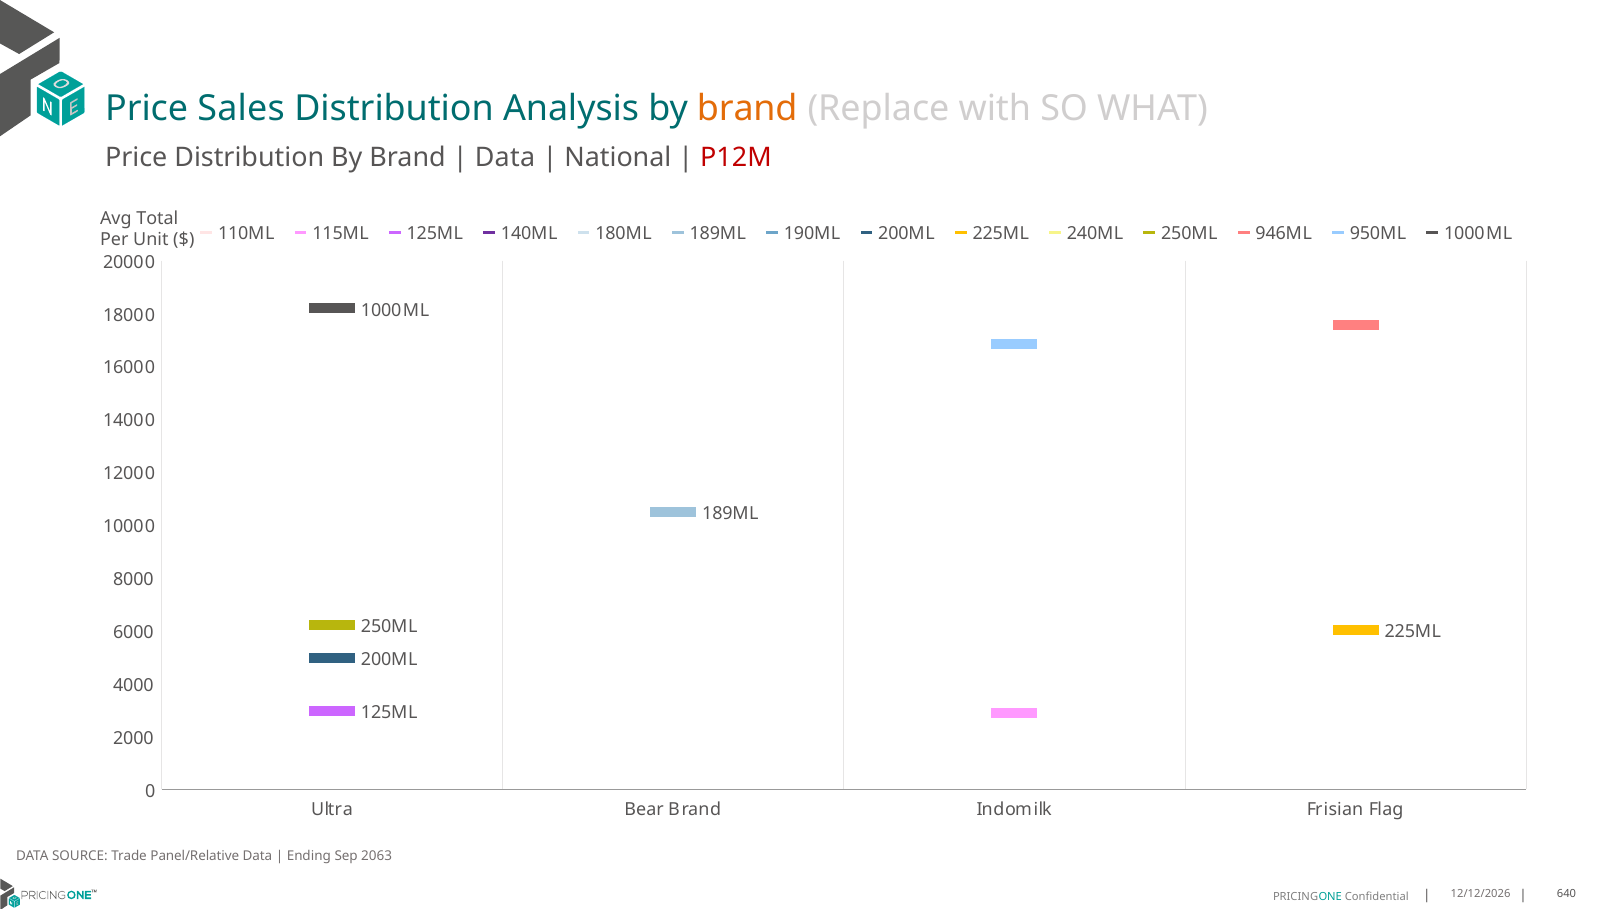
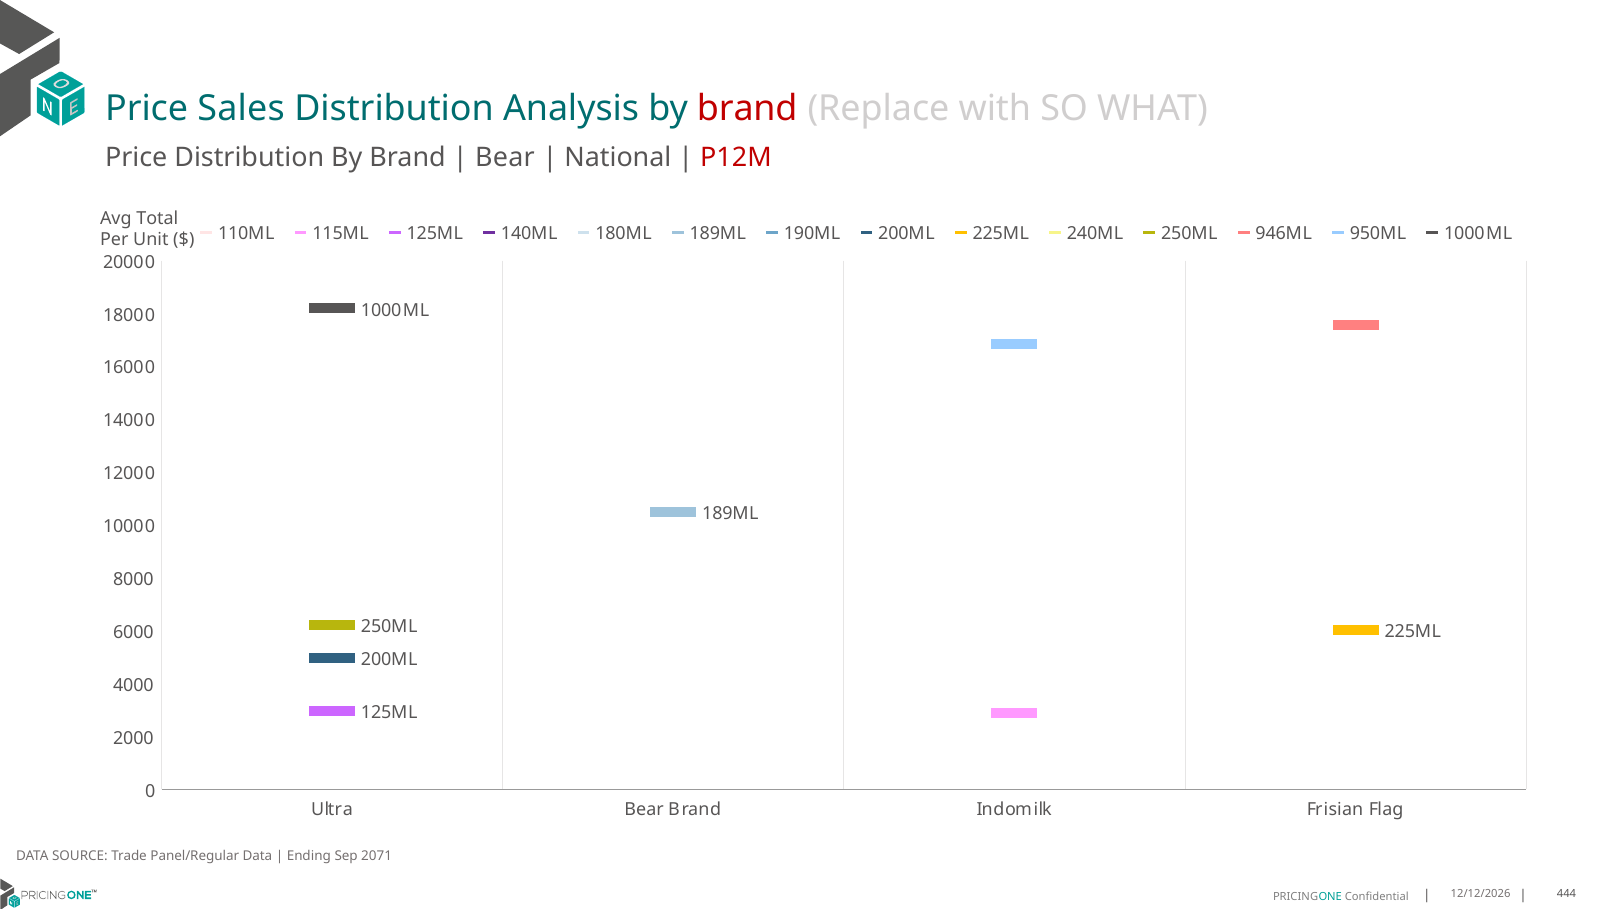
brand colour: orange -> red (747, 109)
Data: Data -> Bear (505, 158)
Panel/Relative: Panel/Relative -> Panel/Regular (195, 856)
2063: 2063 -> 2071 (377, 856)
640: 640 -> 444 (1567, 894)
